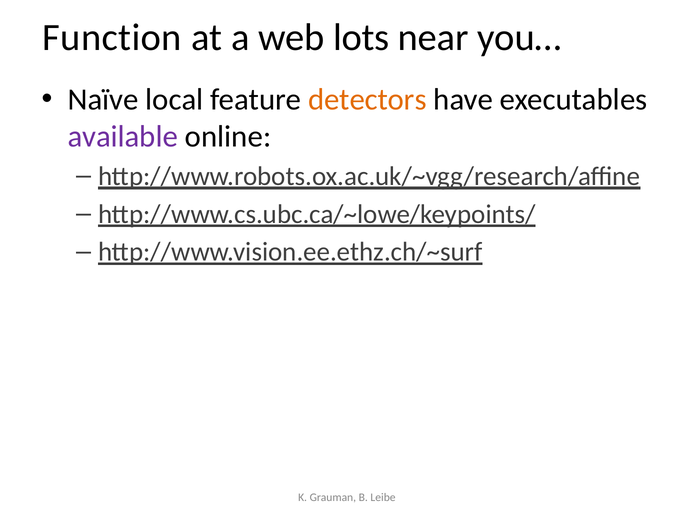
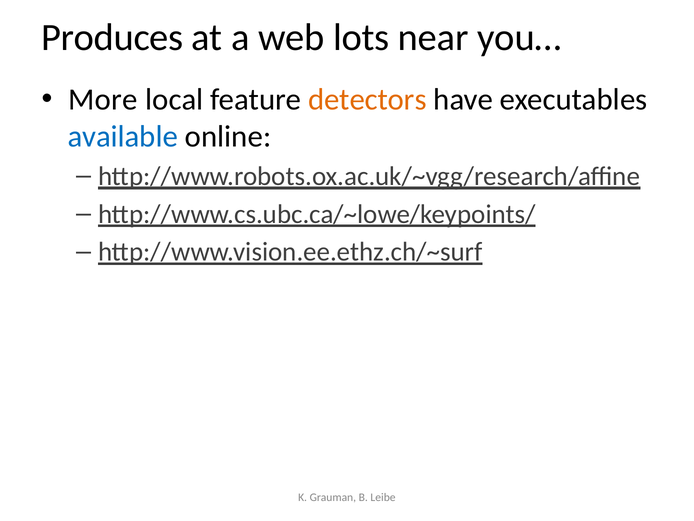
Function: Function -> Produces (112, 37)
Naïve: Naïve -> More (103, 99)
available colour: purple -> blue (123, 136)
